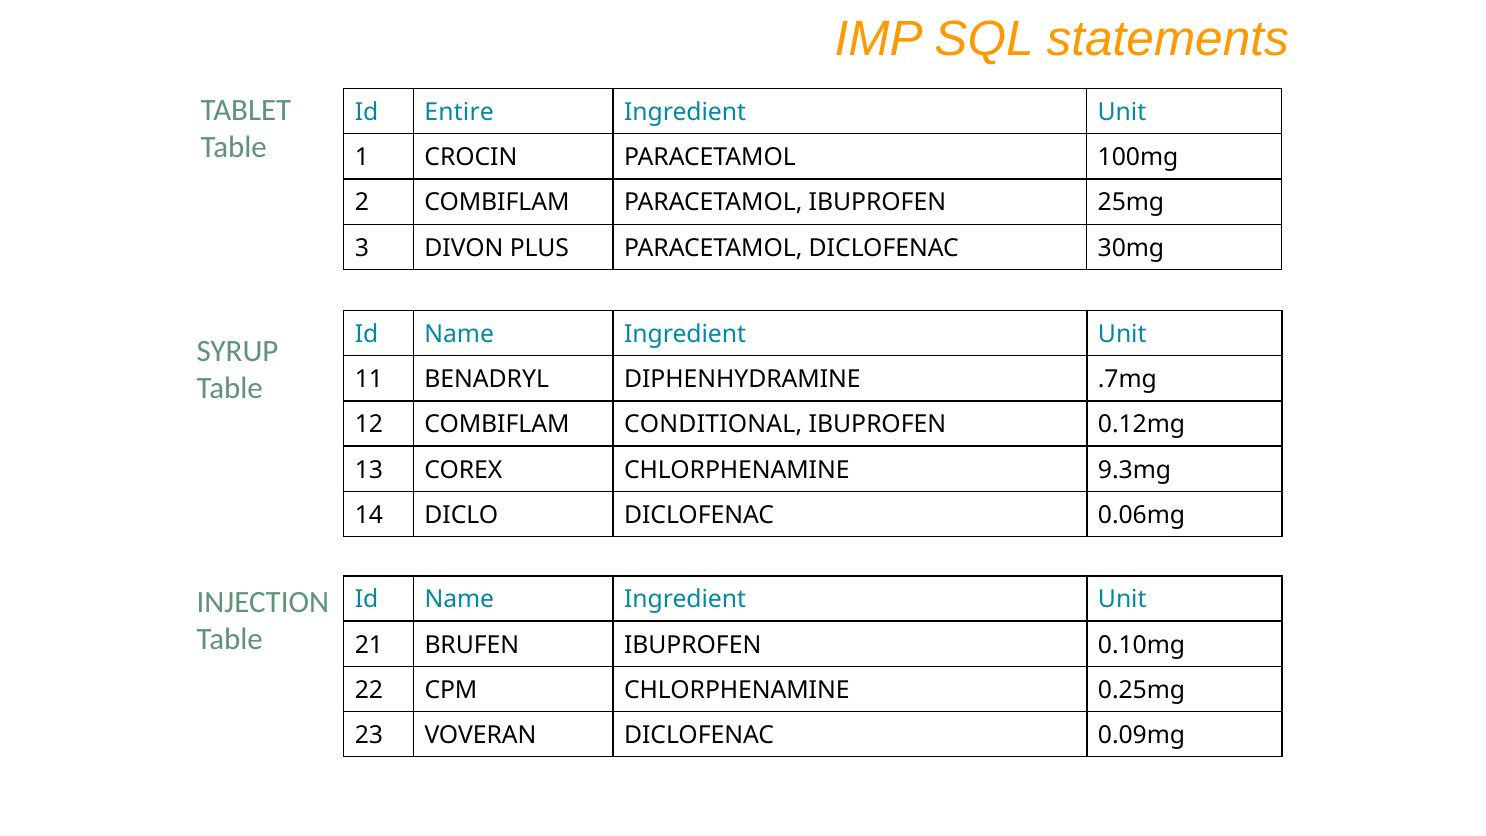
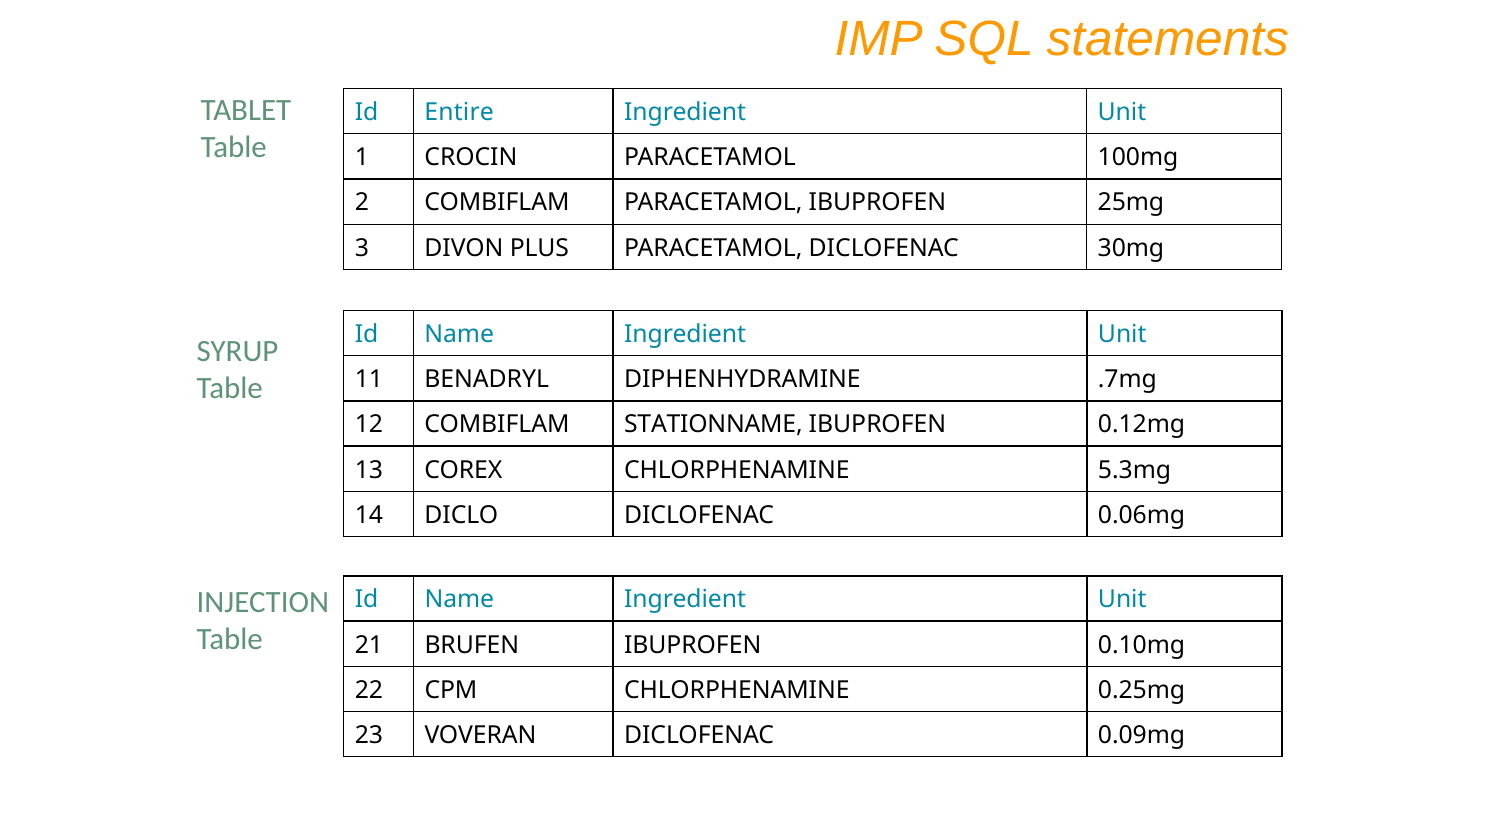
CONDITIONAL: CONDITIONAL -> STATIONNAME (713, 425)
9.3mg: 9.3mg -> 5.3mg (1135, 470)
